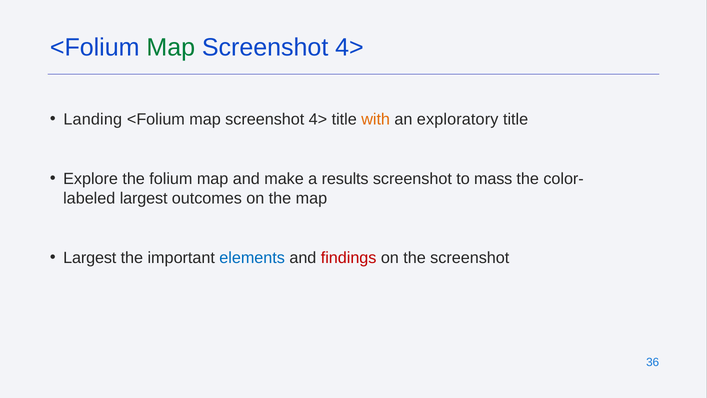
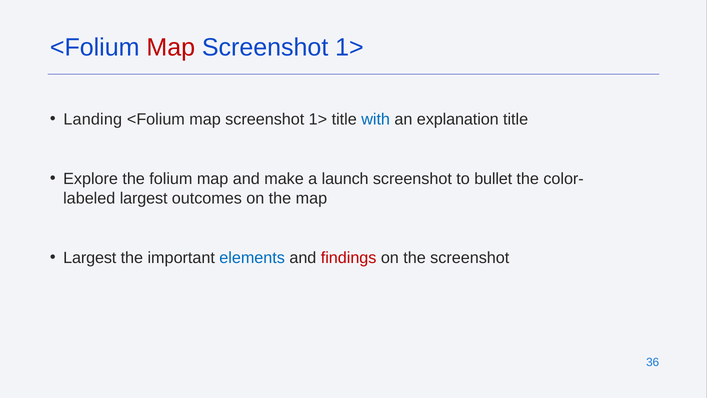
Map colour: green -> red (171, 47)
4>: 4> -> 1> (349, 47)
4>: 4> -> 1> (318, 119)
with colour: orange -> blue (376, 119)
exploratory: exploratory -> explanation (458, 119)
results: results -> launch (345, 179)
mass: mass -> bullet (493, 179)
